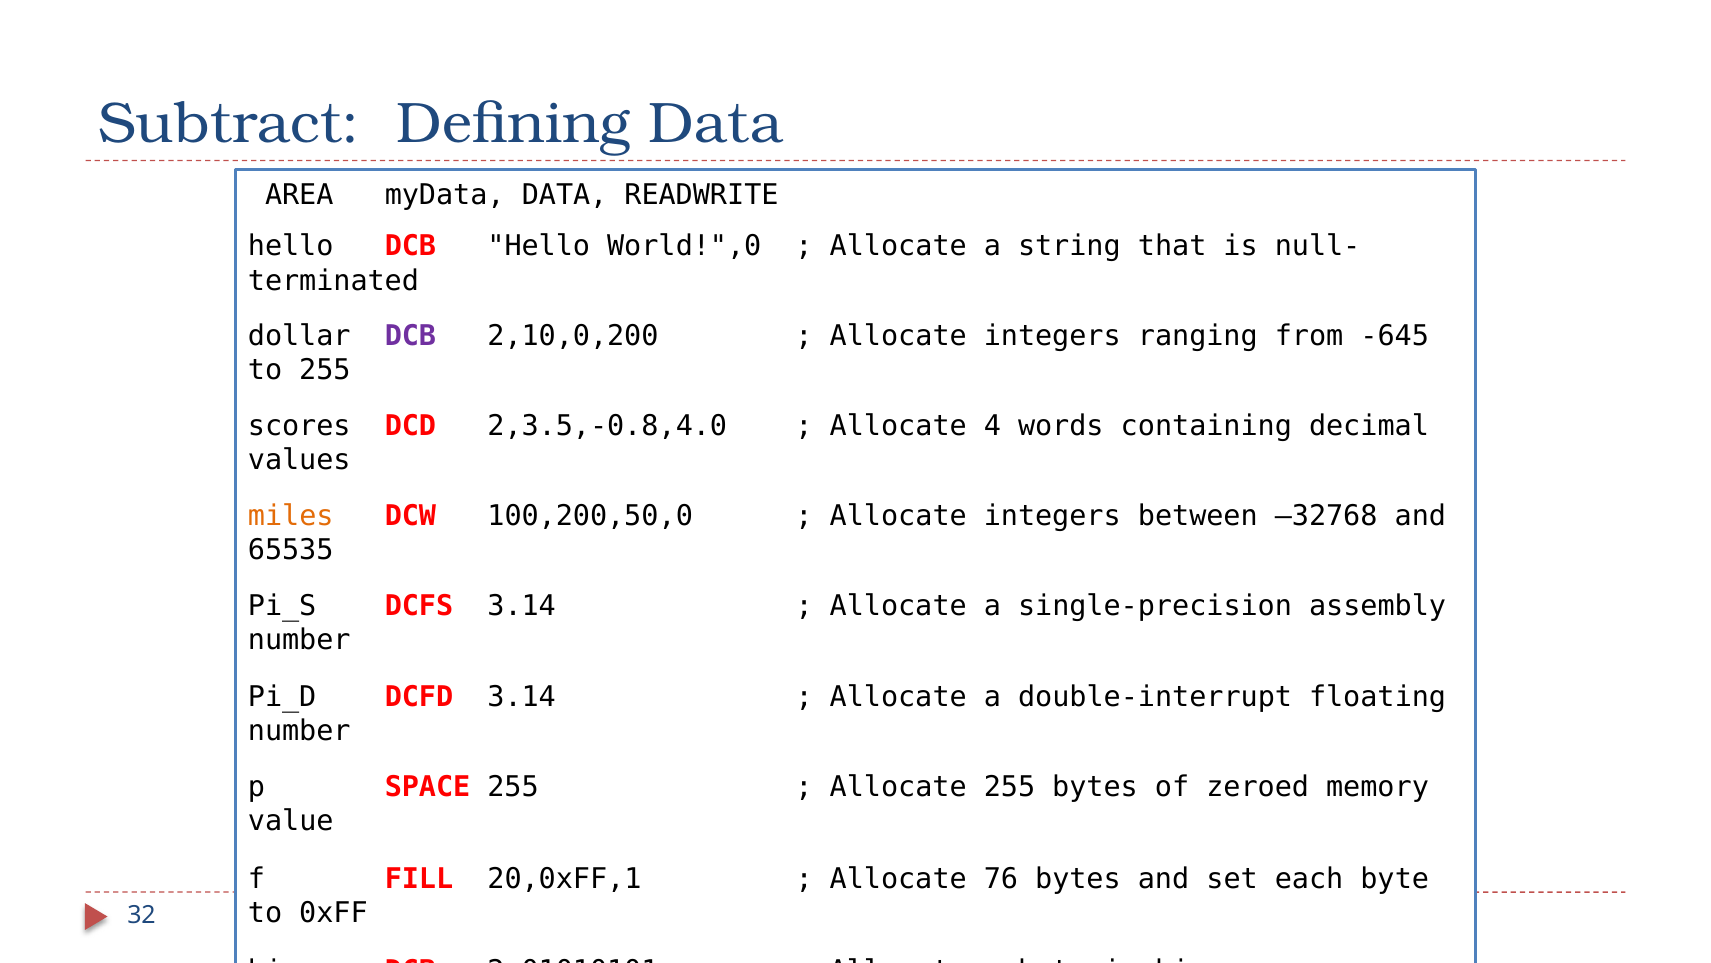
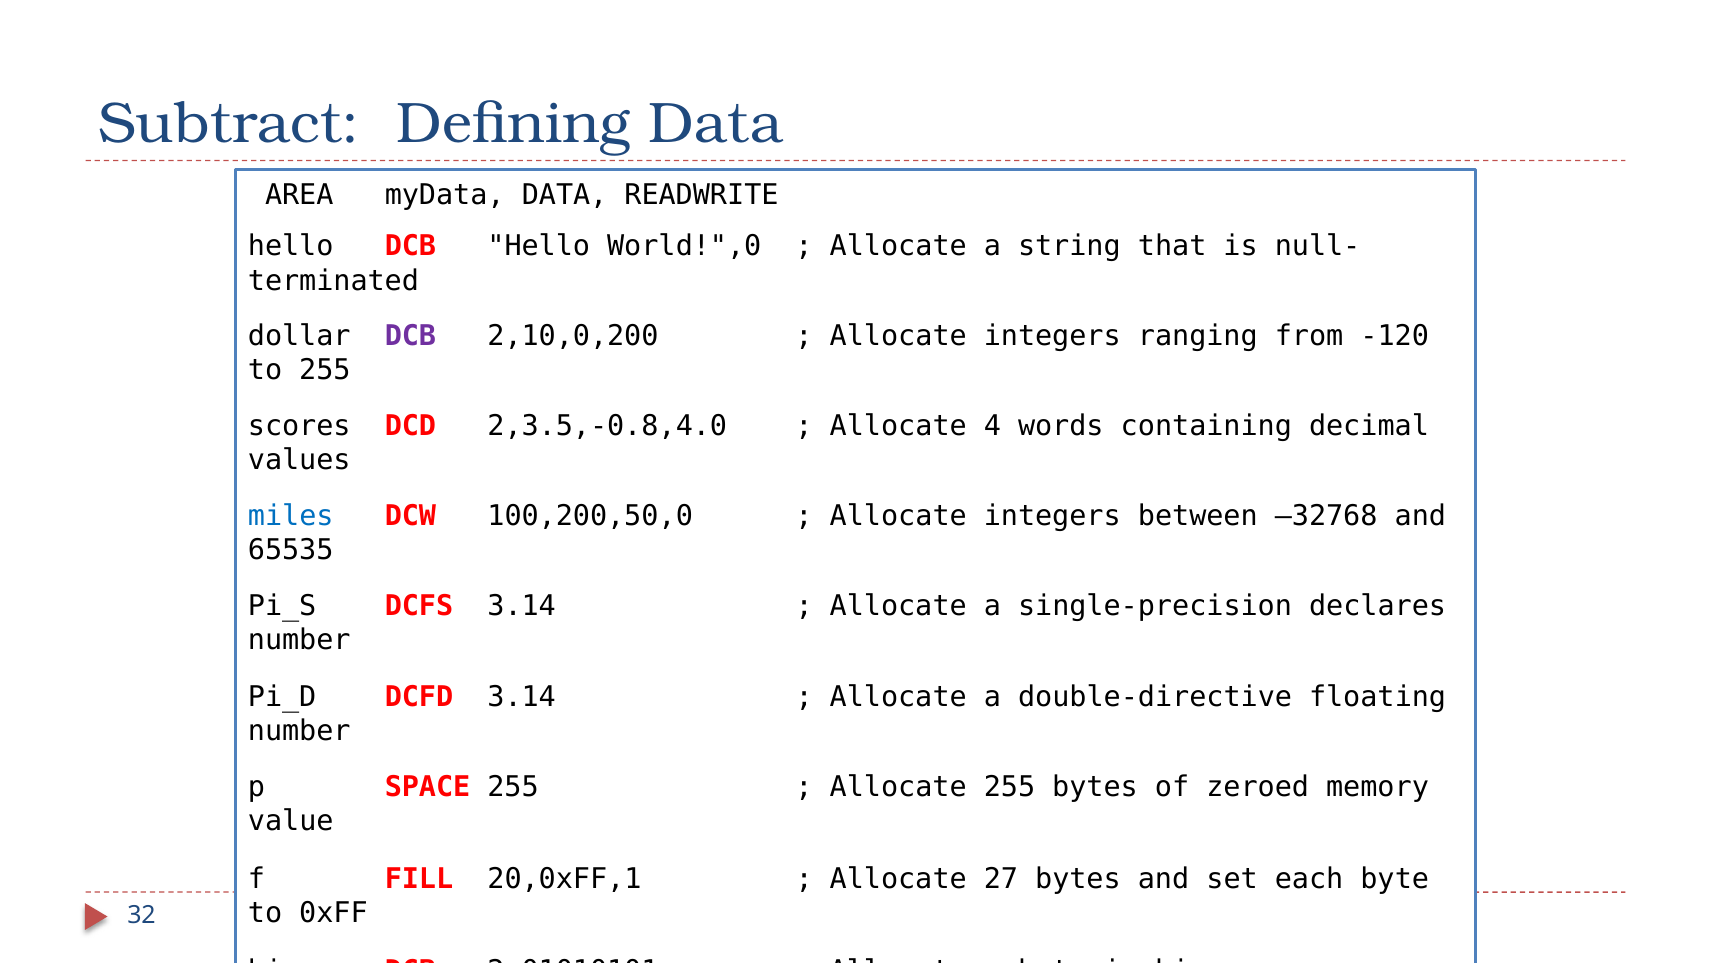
-645: -645 -> -120 (1395, 336)
miles colour: orange -> blue (291, 516)
assembly: assembly -> declares (1378, 606)
double-interrupt: double-interrupt -> double-directive (1155, 696)
76: 76 -> 27 (1001, 878)
